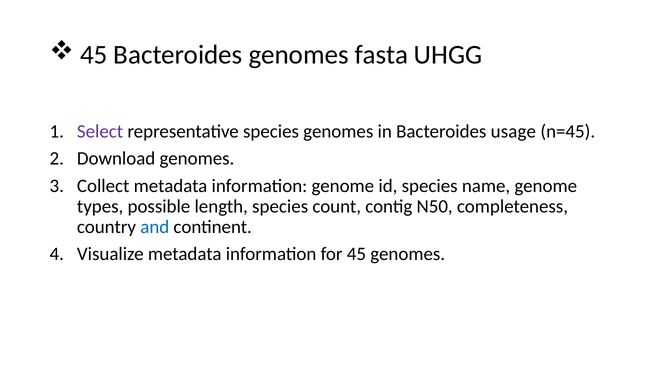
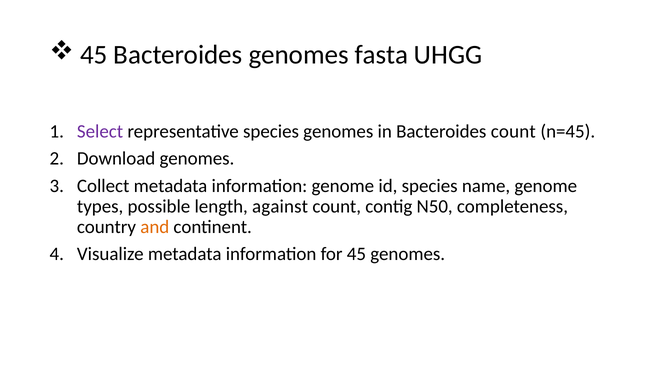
Bacteroides usage: usage -> count (513, 131)
length species: species -> against (280, 206)
and colour: blue -> orange (155, 227)
